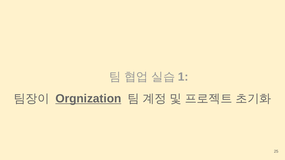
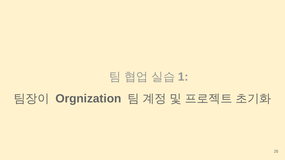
Orgnization underline: present -> none (88, 99)
